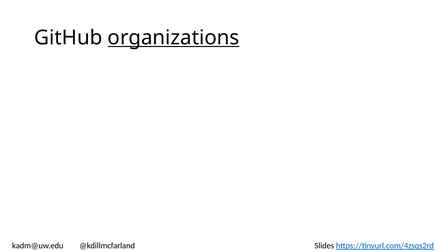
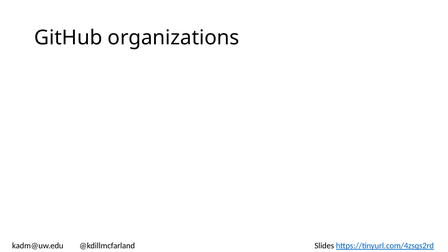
organizations underline: present -> none (173, 38)
